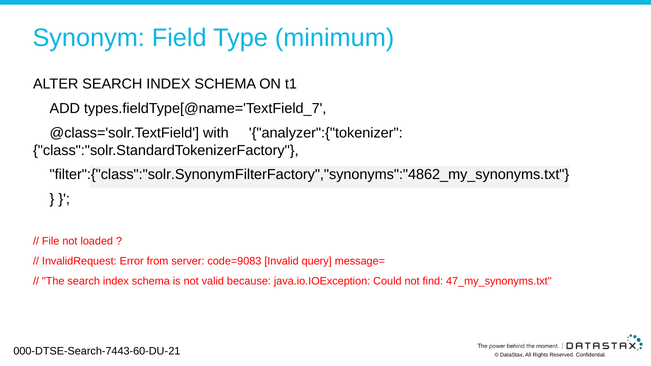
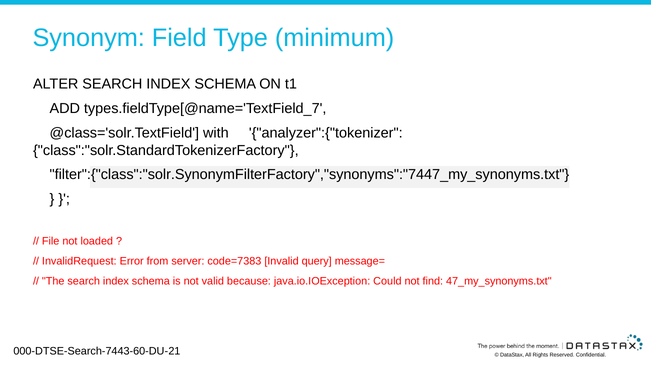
filter":{"class":"solr.SynonymFilterFactory","synonyms":"4862_my_synonyms.txt: filter":{"class":"solr.SynonymFilterFactory","synonyms":"4862_my_synonyms.txt -> filter":{"class":"solr.SynonymFilterFactory","synonyms":"7447_my_synonyms.txt (309, 175)
code=9083: code=9083 -> code=7383 (234, 261)
